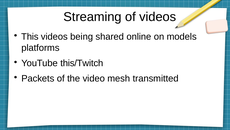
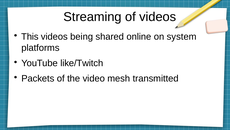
models: models -> system (182, 36)
this/Twitch: this/Twitch -> like/Twitch (82, 63)
